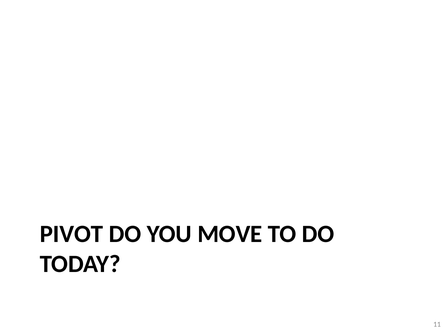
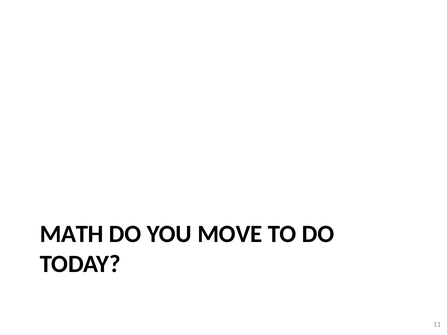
PIVOT: PIVOT -> MATH (72, 234)
